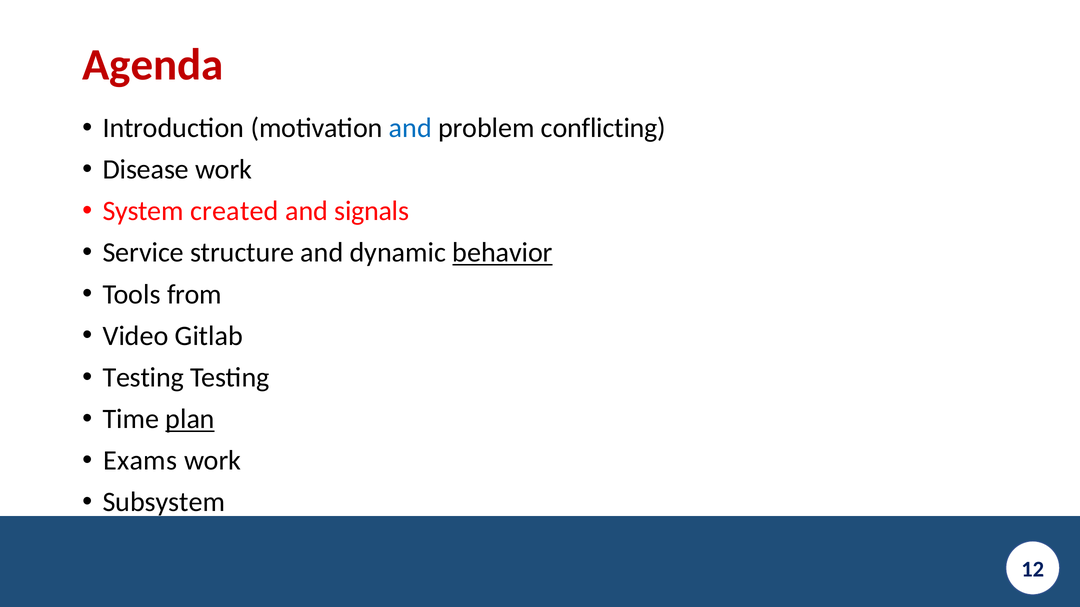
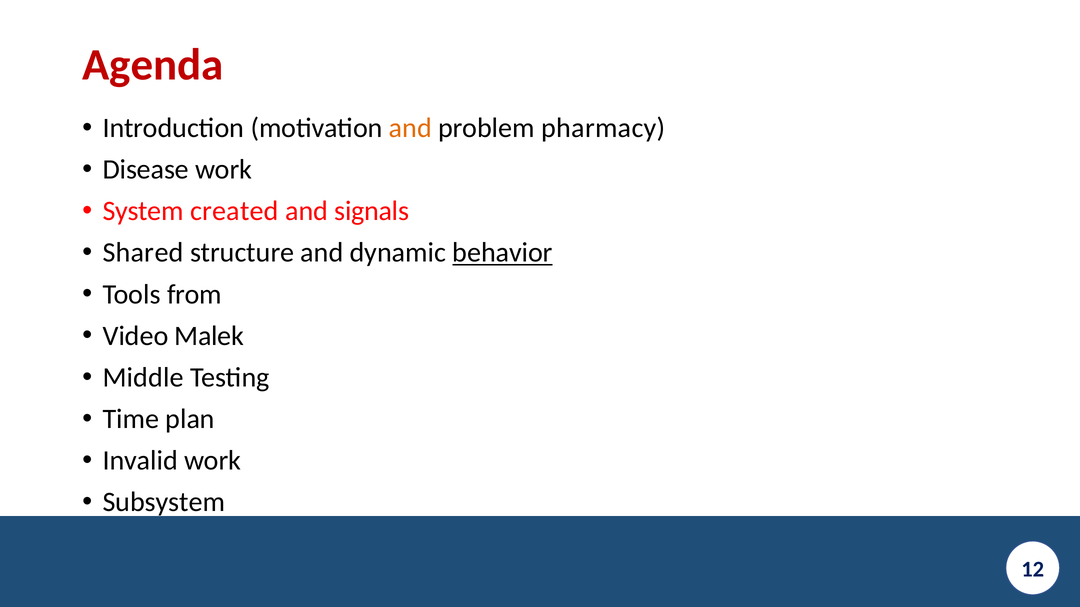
and colour: blue -> orange (410, 128)
conflicting: conflicting -> pharmacy (603, 128)
Service: Service -> Shared (143, 253)
Gitlab: Gitlab -> Malek (209, 336)
Testing: Testing -> Middle (143, 378)
plan underline: present -> none (190, 419)
Exams: Exams -> Invalid (140, 461)
